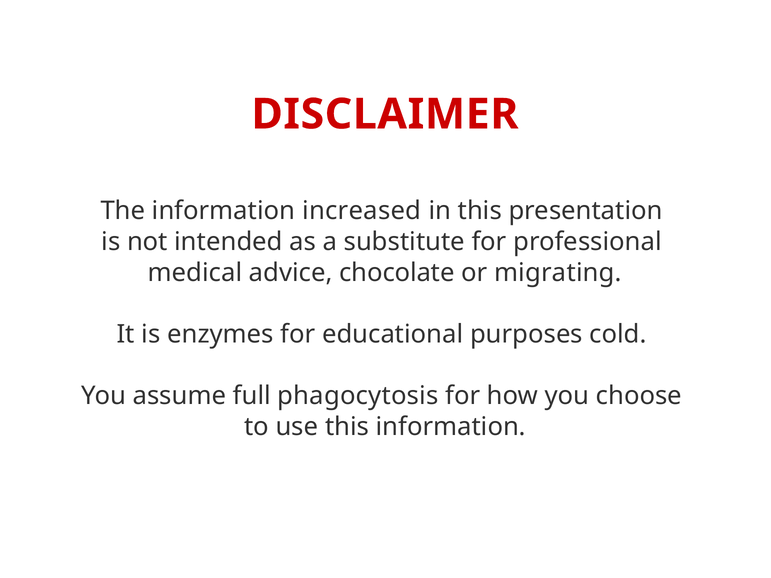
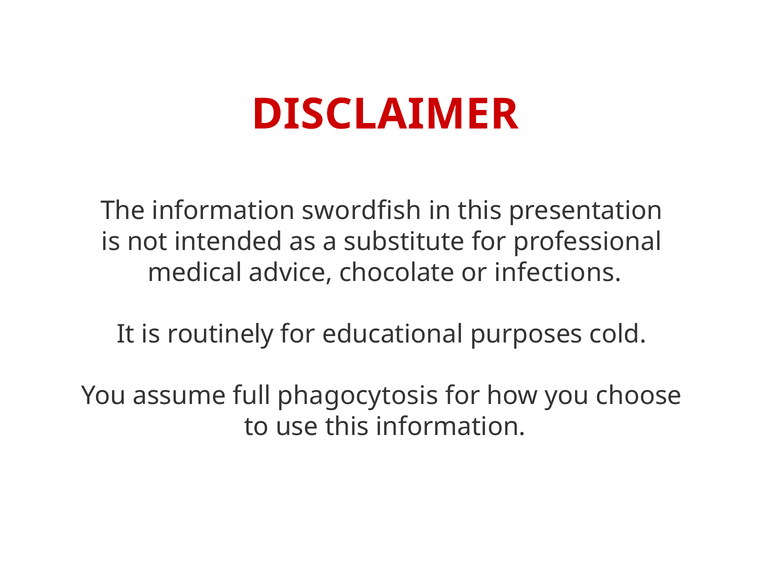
increased: increased -> swordfish (362, 211)
migrating: migrating -> infections (558, 273)
enzymes: enzymes -> routinely (220, 334)
